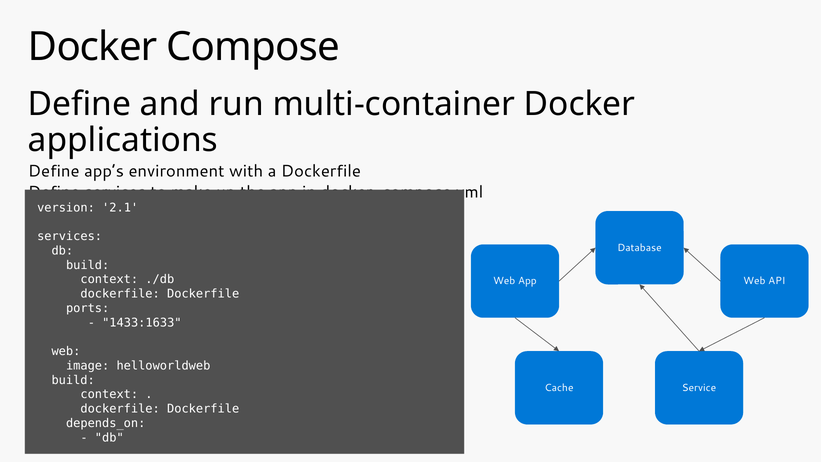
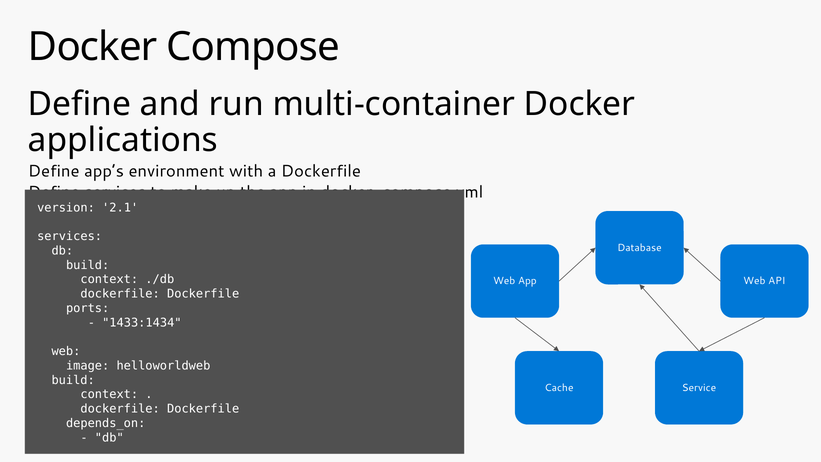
1433:1633: 1433:1633 -> 1433:1434 (142, 322)
